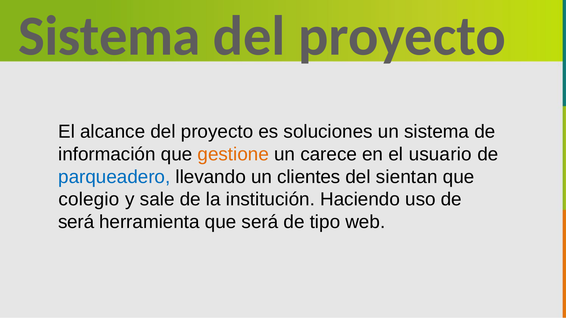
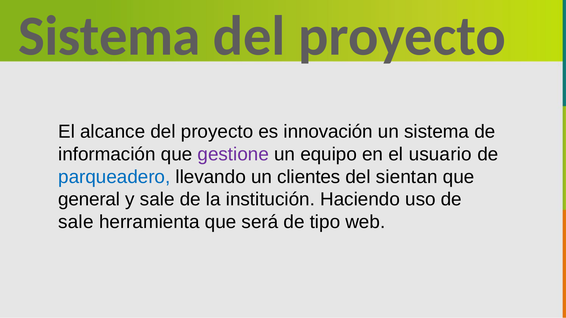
soluciones: soluciones -> innovación (328, 132)
gestione colour: orange -> purple (233, 154)
carece: carece -> equipo (329, 154)
colegio: colegio -> general (89, 200)
será: será -> sale (76, 222)
